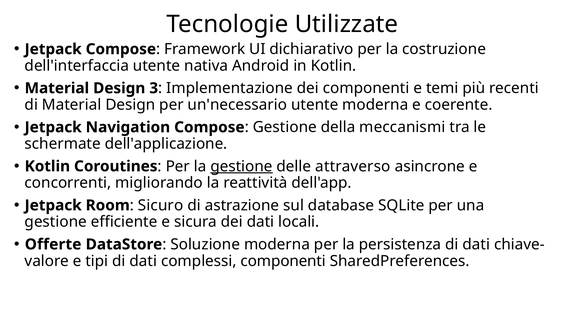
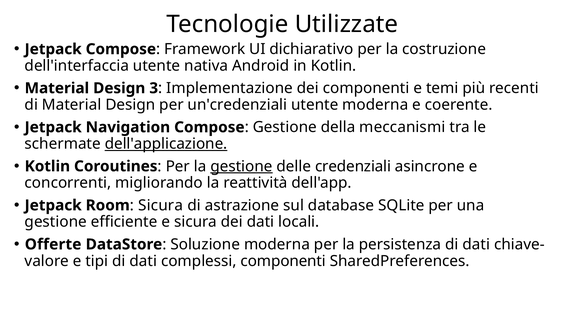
un'necessario: un'necessario -> un'credenziali (237, 105)
dell'applicazione underline: none -> present (166, 144)
attraverso: attraverso -> credenziali (353, 166)
Sicuro: Sicuro -> Sicura (161, 205)
